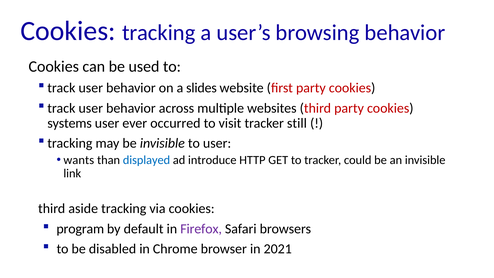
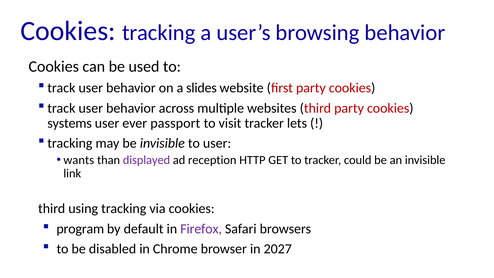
occurred: occurred -> passport (175, 123)
still: still -> lets (297, 123)
displayed colour: blue -> purple (147, 160)
introduce: introduce -> reception (212, 160)
aside: aside -> using (83, 209)
2021: 2021 -> 2027 (278, 249)
